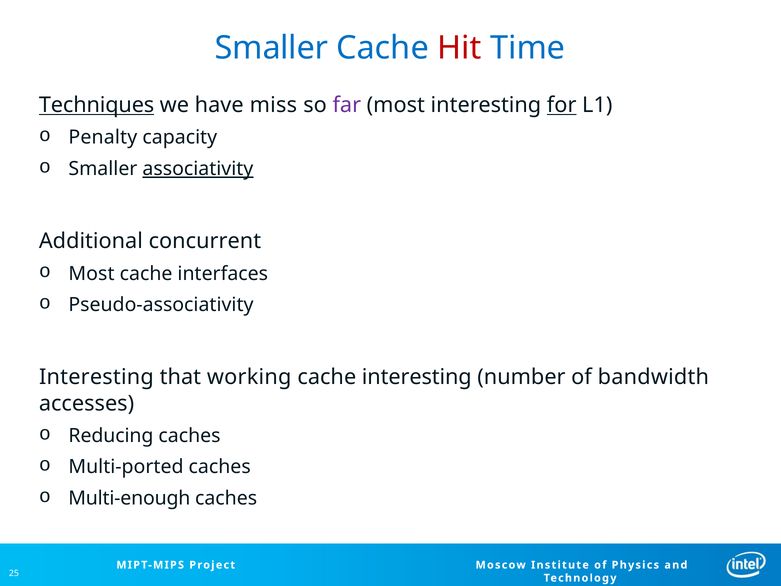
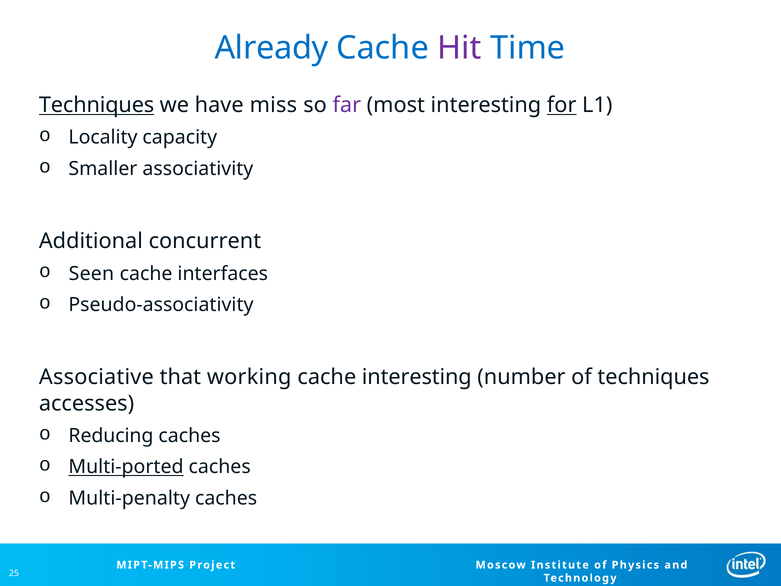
Smaller: Smaller -> Already (271, 48)
Hit colour: red -> purple (459, 48)
Penalty: Penalty -> Locality (103, 137)
associativity underline: present -> none (198, 169)
Most: Most -> Seen (91, 273)
Interesting: Interesting -> Associative (96, 377)
of bandwidth: bandwidth -> techniques (654, 377)
Multi-ported underline: none -> present (126, 467)
Multi-enough: Multi-enough -> Multi-penalty (129, 498)
